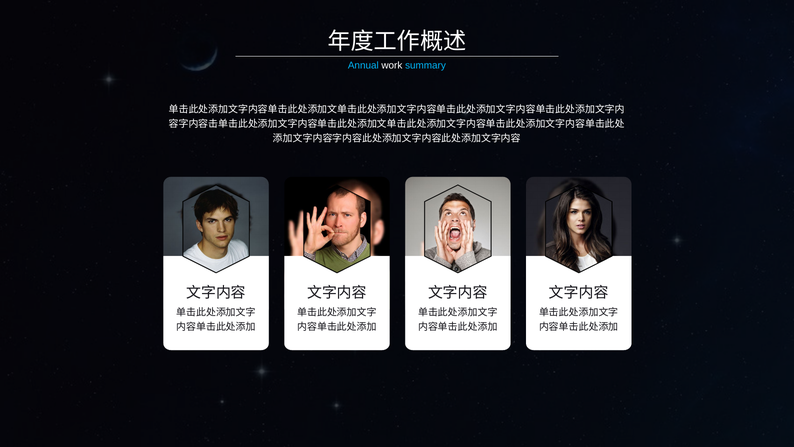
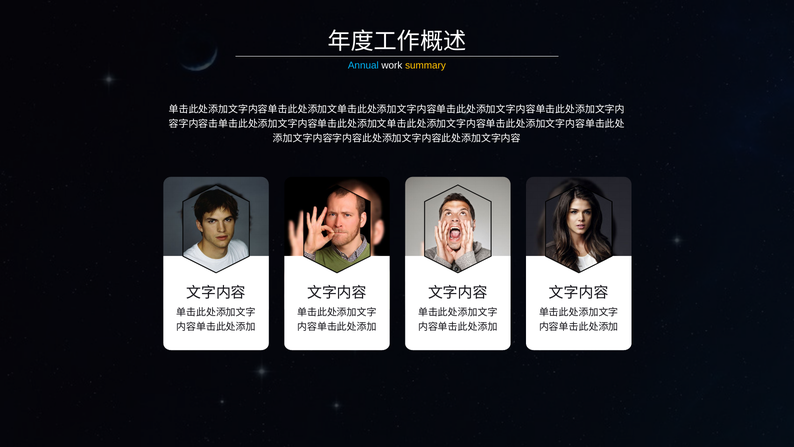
summary colour: light blue -> yellow (426, 66)
